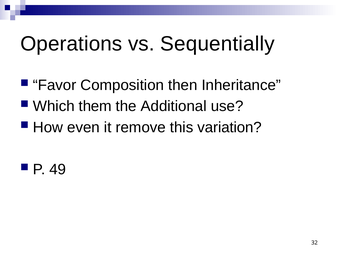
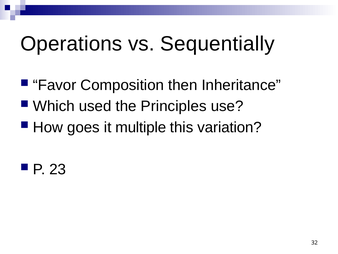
them: them -> used (95, 106)
Additional: Additional -> Principles (174, 106)
even: even -> goes (83, 127)
remove: remove -> multiple (141, 127)
49: 49 -> 23 (58, 169)
